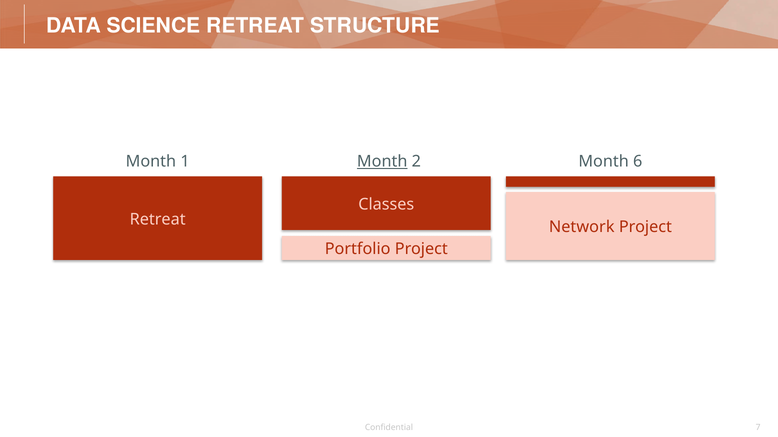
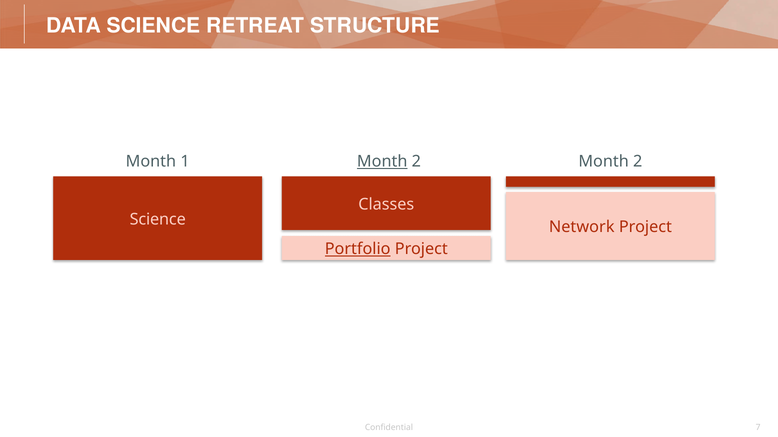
2 Month 6: 6 -> 2 (638, 162)
Retreat: Retreat -> Science (158, 220)
Portfolio underline: none -> present (358, 249)
